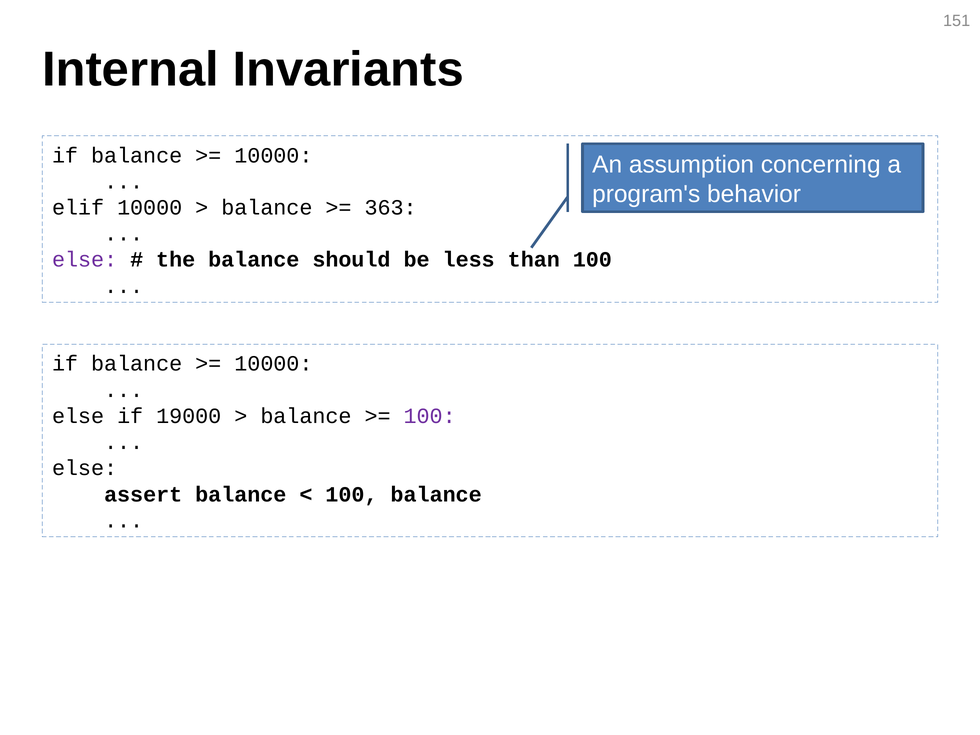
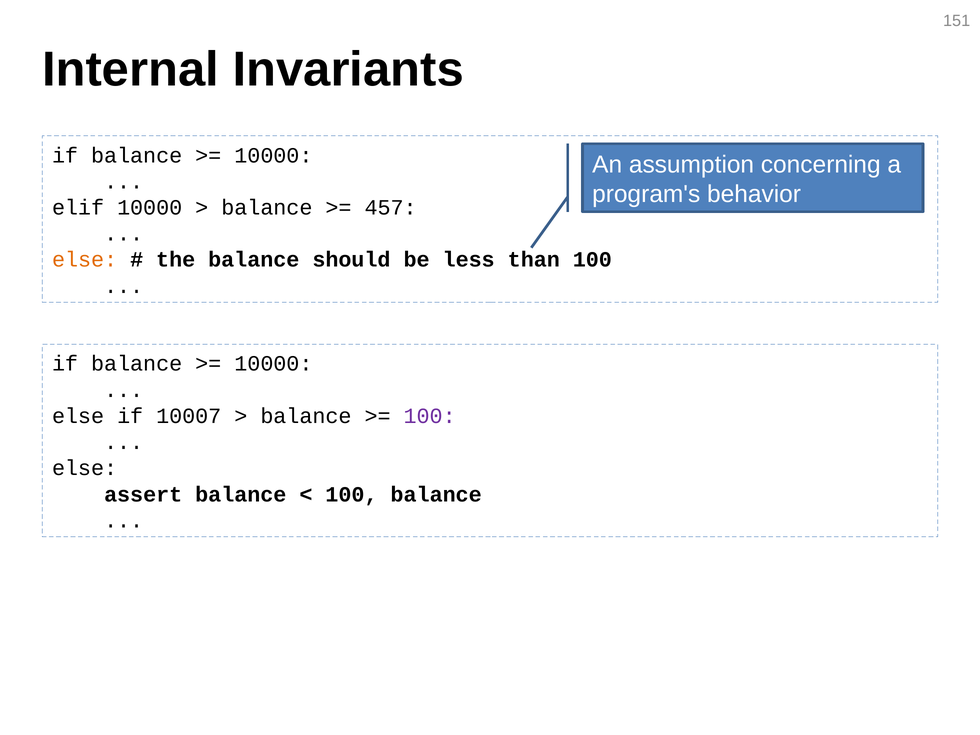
363: 363 -> 457 (391, 208)
else colour: purple -> orange (85, 260)
19000: 19000 -> 10007 (189, 416)
